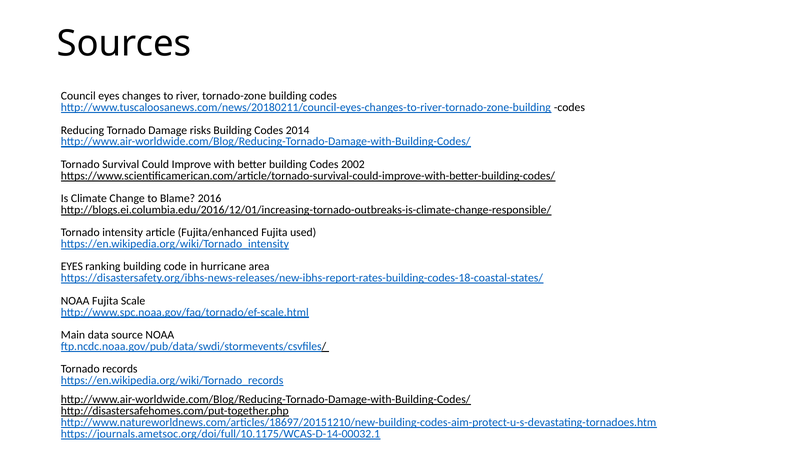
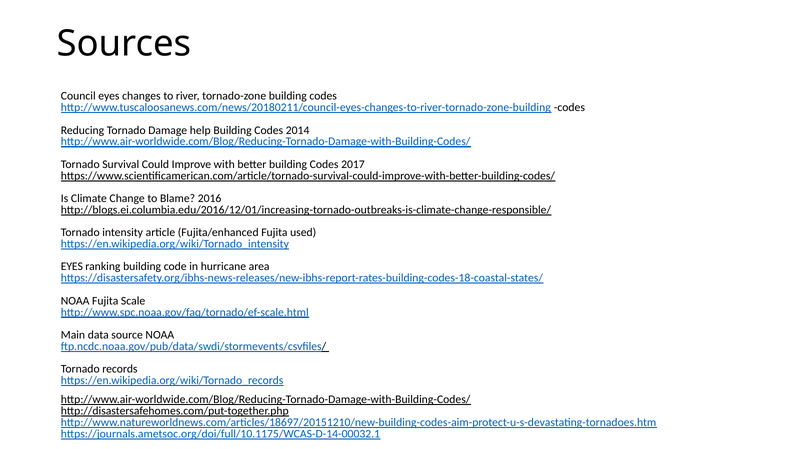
risks: risks -> help (200, 130)
2002: 2002 -> 2017 (353, 164)
